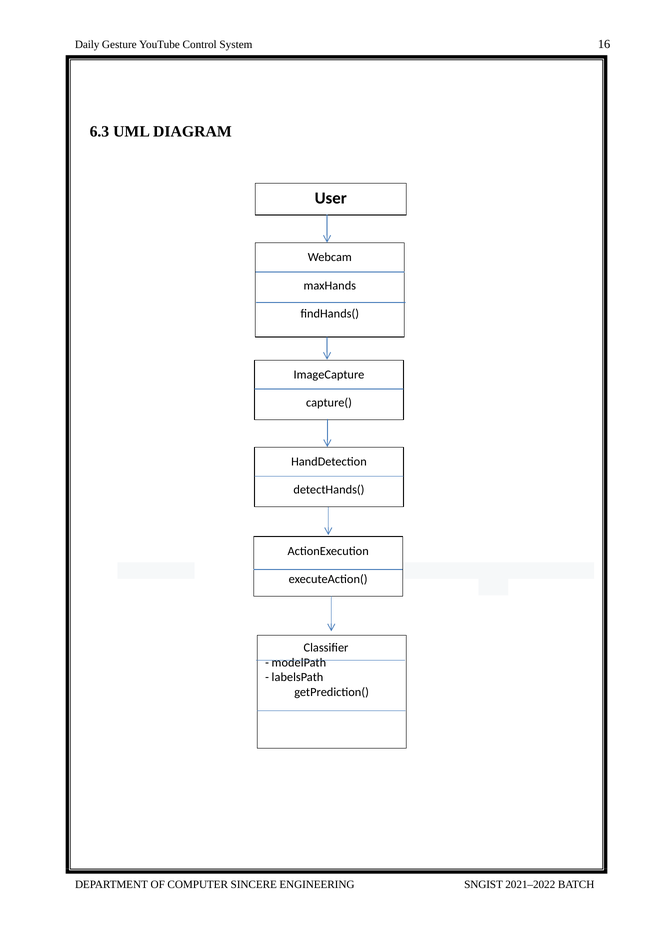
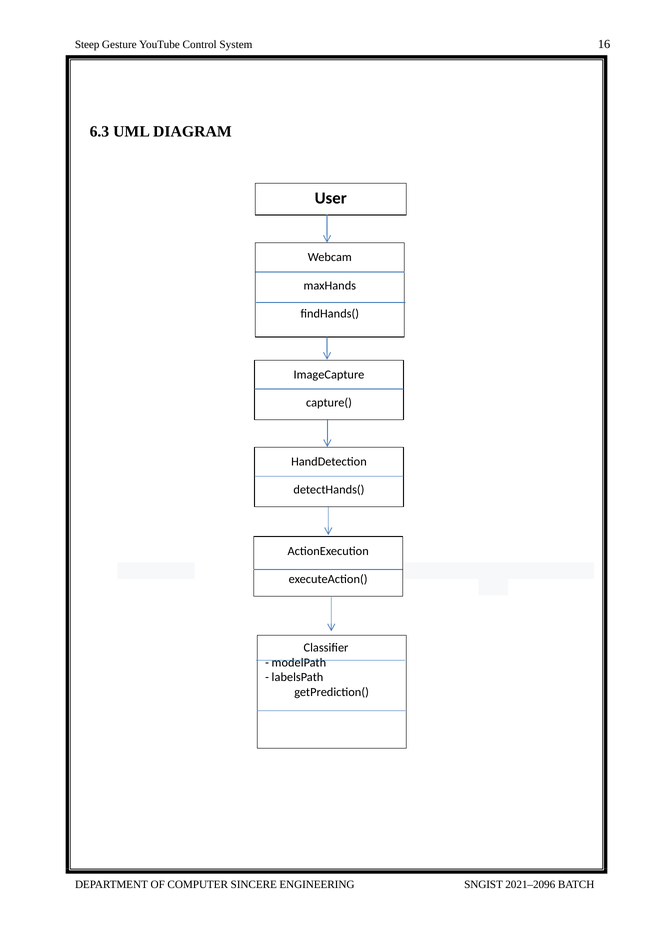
Daily: Daily -> Steep (87, 45)
2021–2022: 2021–2022 -> 2021–2096 (530, 885)
